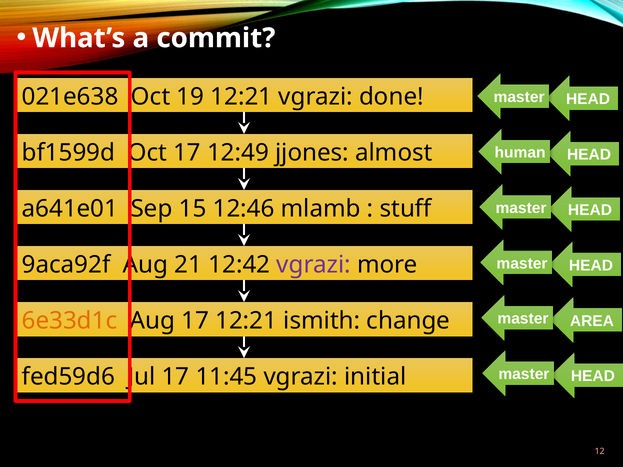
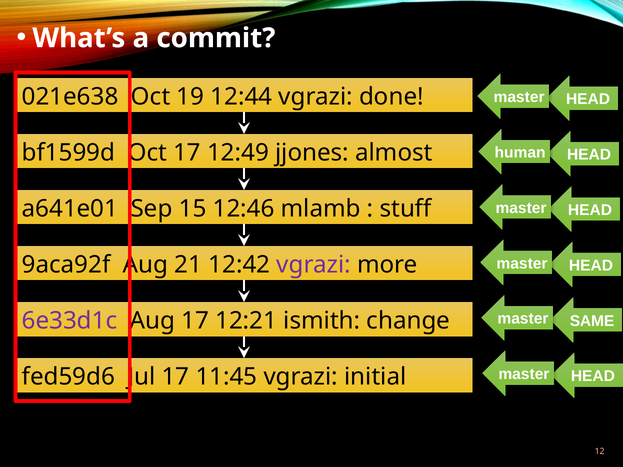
19 12:21: 12:21 -> 12:44 (241, 97)
AREA: AREA -> SAME (592, 321)
6e33d1c colour: orange -> purple (70, 321)
